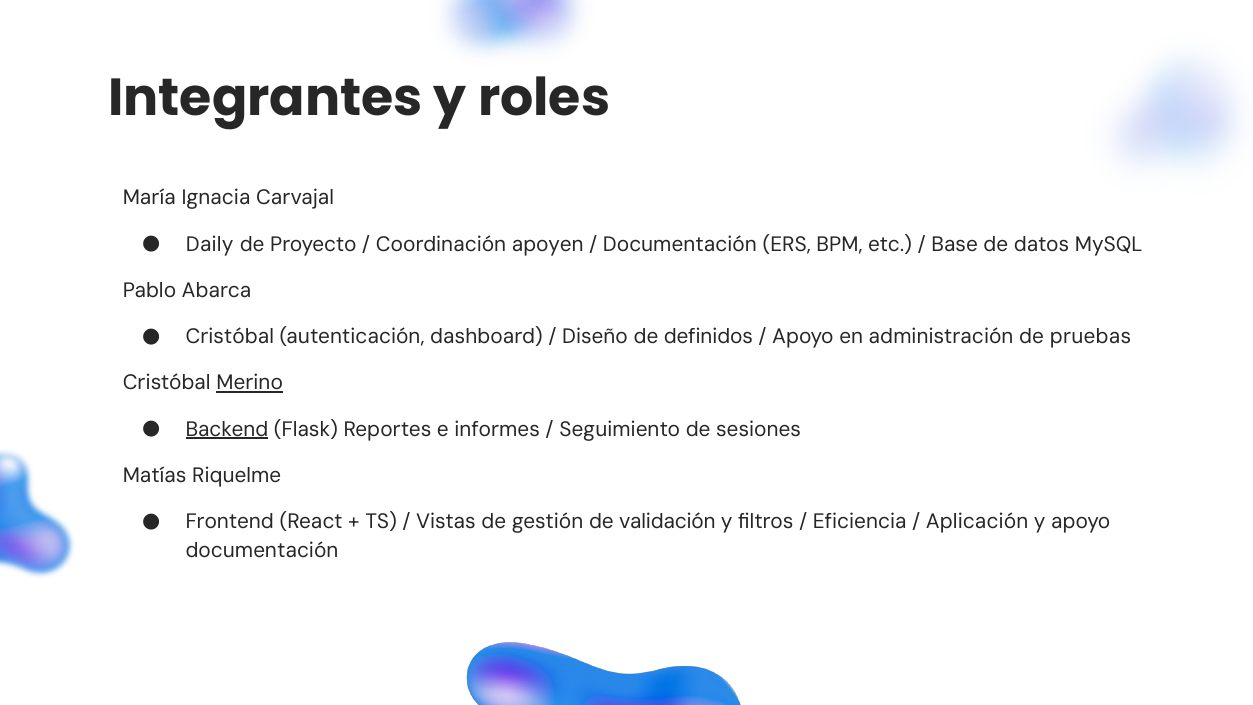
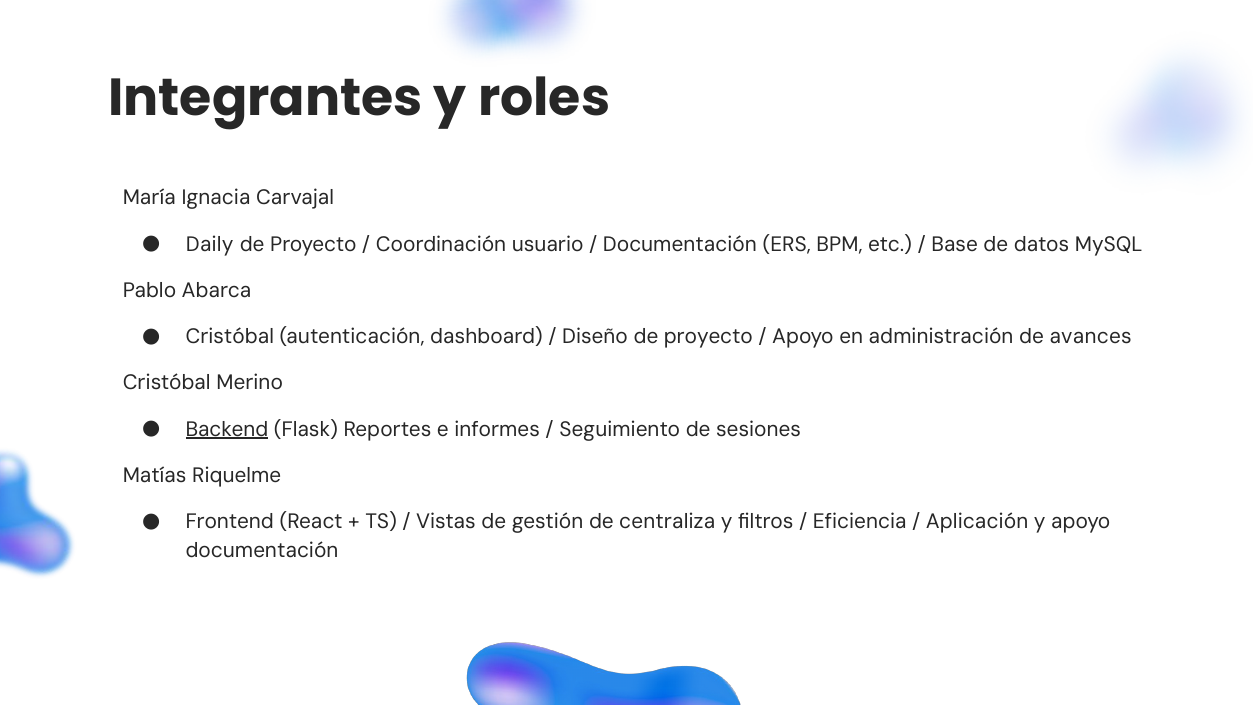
apoyen: apoyen -> usuario (548, 244)
Diseño de definidos: definidos -> proyecto (708, 337)
pruebas: pruebas -> avances (1091, 337)
Merino underline: present -> none (250, 383)
validación: validación -> centraliza (667, 521)
